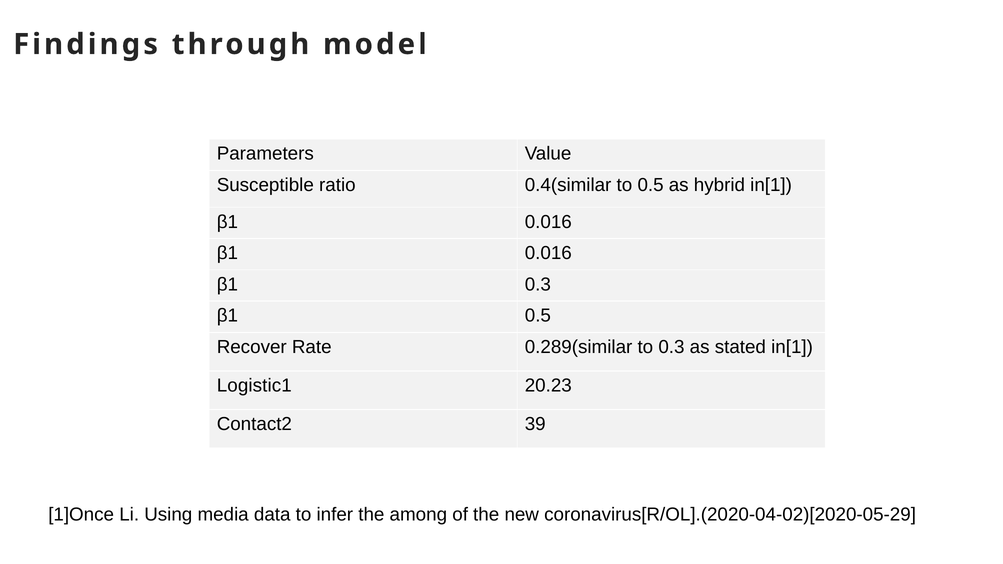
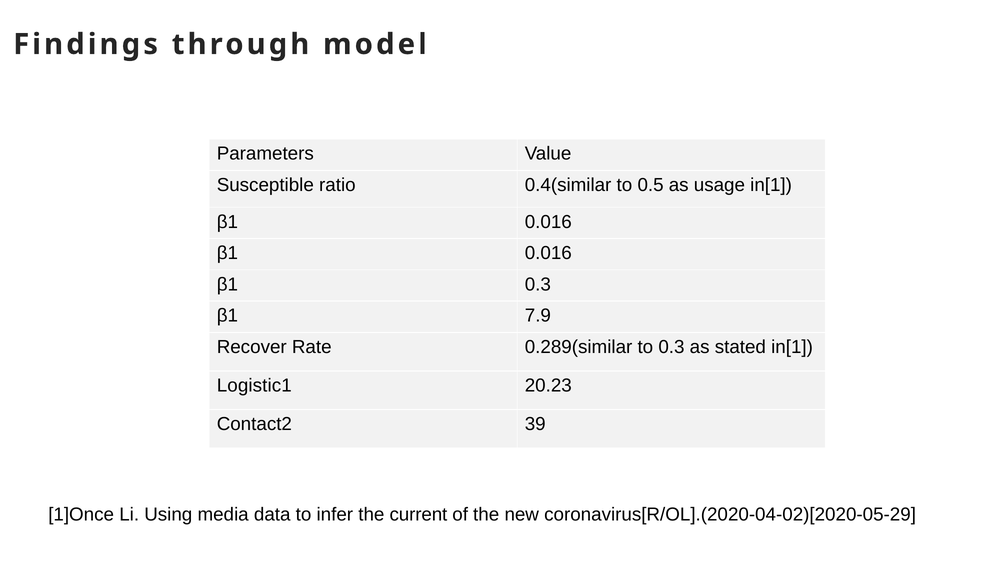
hybrid: hybrid -> usage (719, 185)
β1 0.5: 0.5 -> 7.9 (538, 316)
among: among -> current (418, 515)
